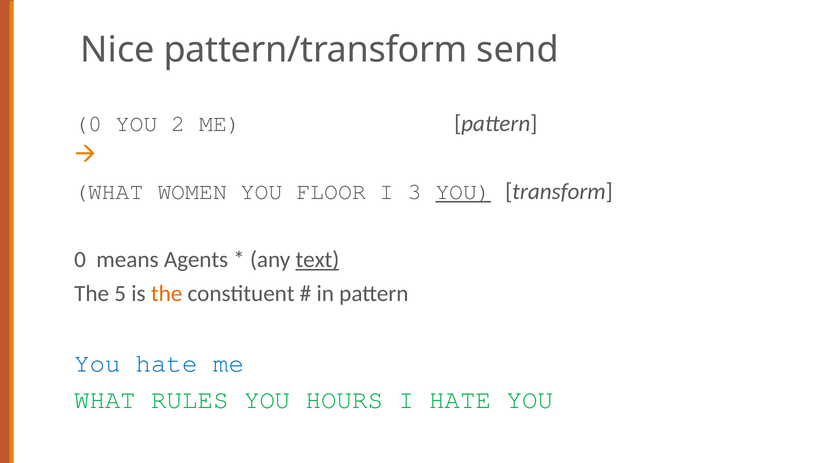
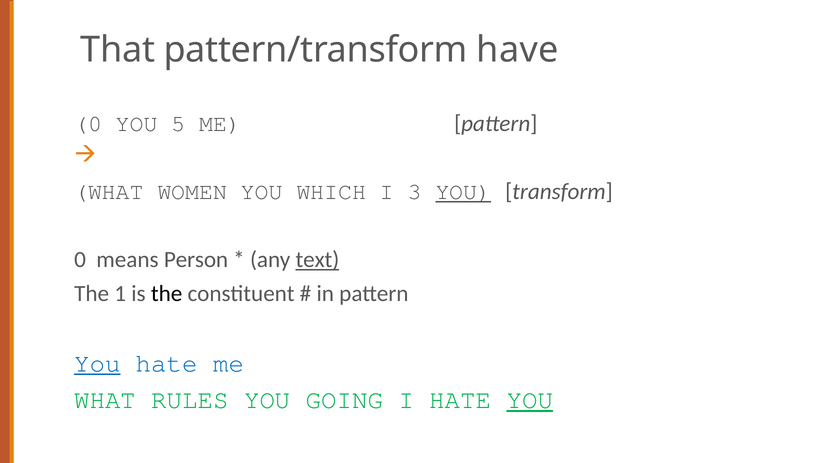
Nice: Nice -> That (118, 50)
send: send -> have (518, 50)
2: 2 -> 5 (178, 124)
FLOOR: FLOOR -> WHICH (331, 192)
Agents: Agents -> Person (196, 260)
5: 5 -> 1 (120, 294)
the colour: orange -> black (167, 294)
You underline: none -> present (97, 364)
HOURS: HOURS -> GOING (344, 400)
YOU underline: none -> present (530, 400)
